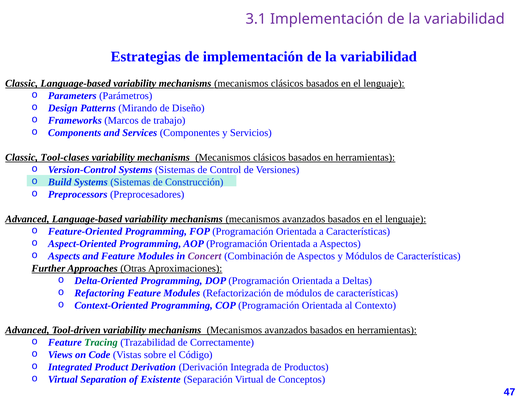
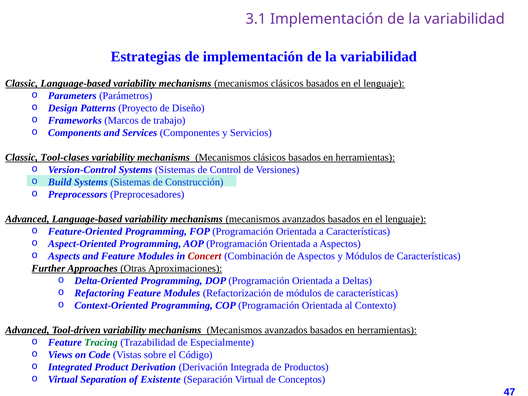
Mirando: Mirando -> Proyecto (138, 108)
Concert colour: purple -> red (205, 256)
Correctamente: Correctamente -> Especialmente (222, 342)
